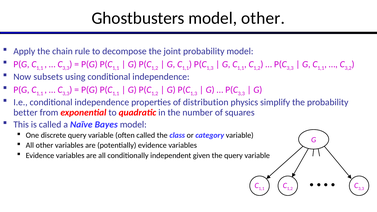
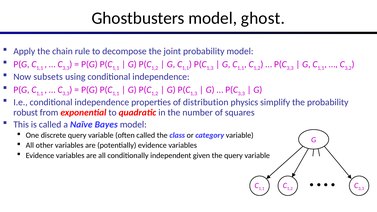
model other: other -> ghost (263, 18)
better: better -> robust (26, 112)
